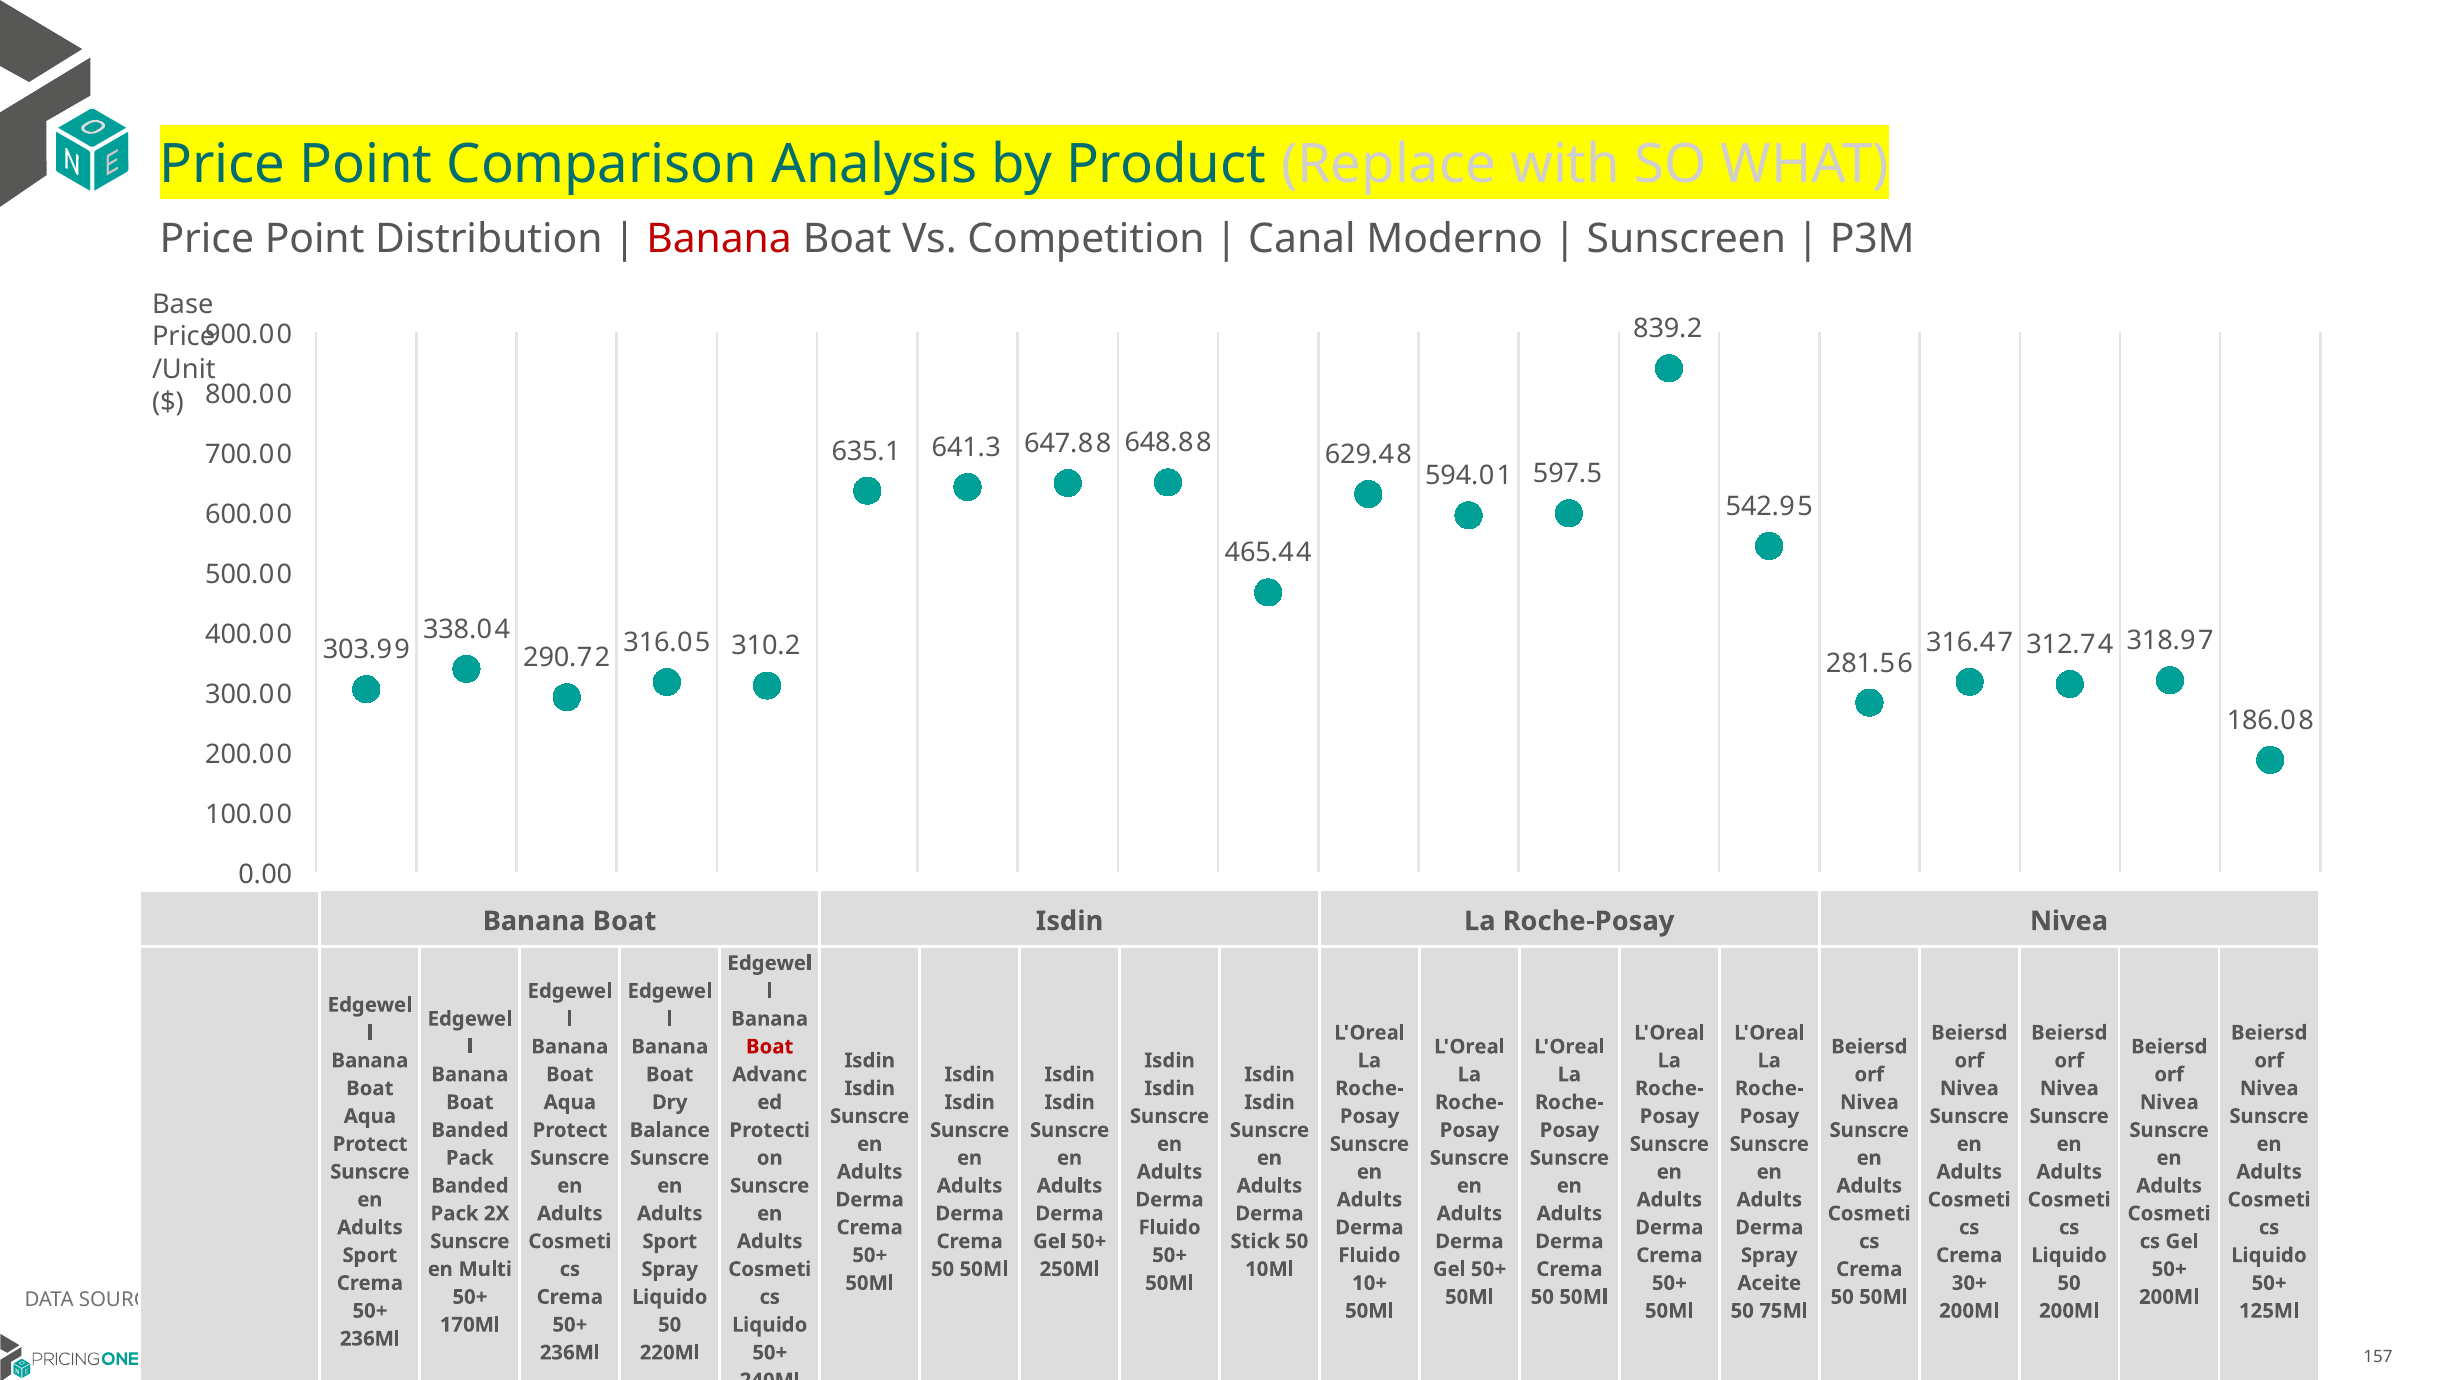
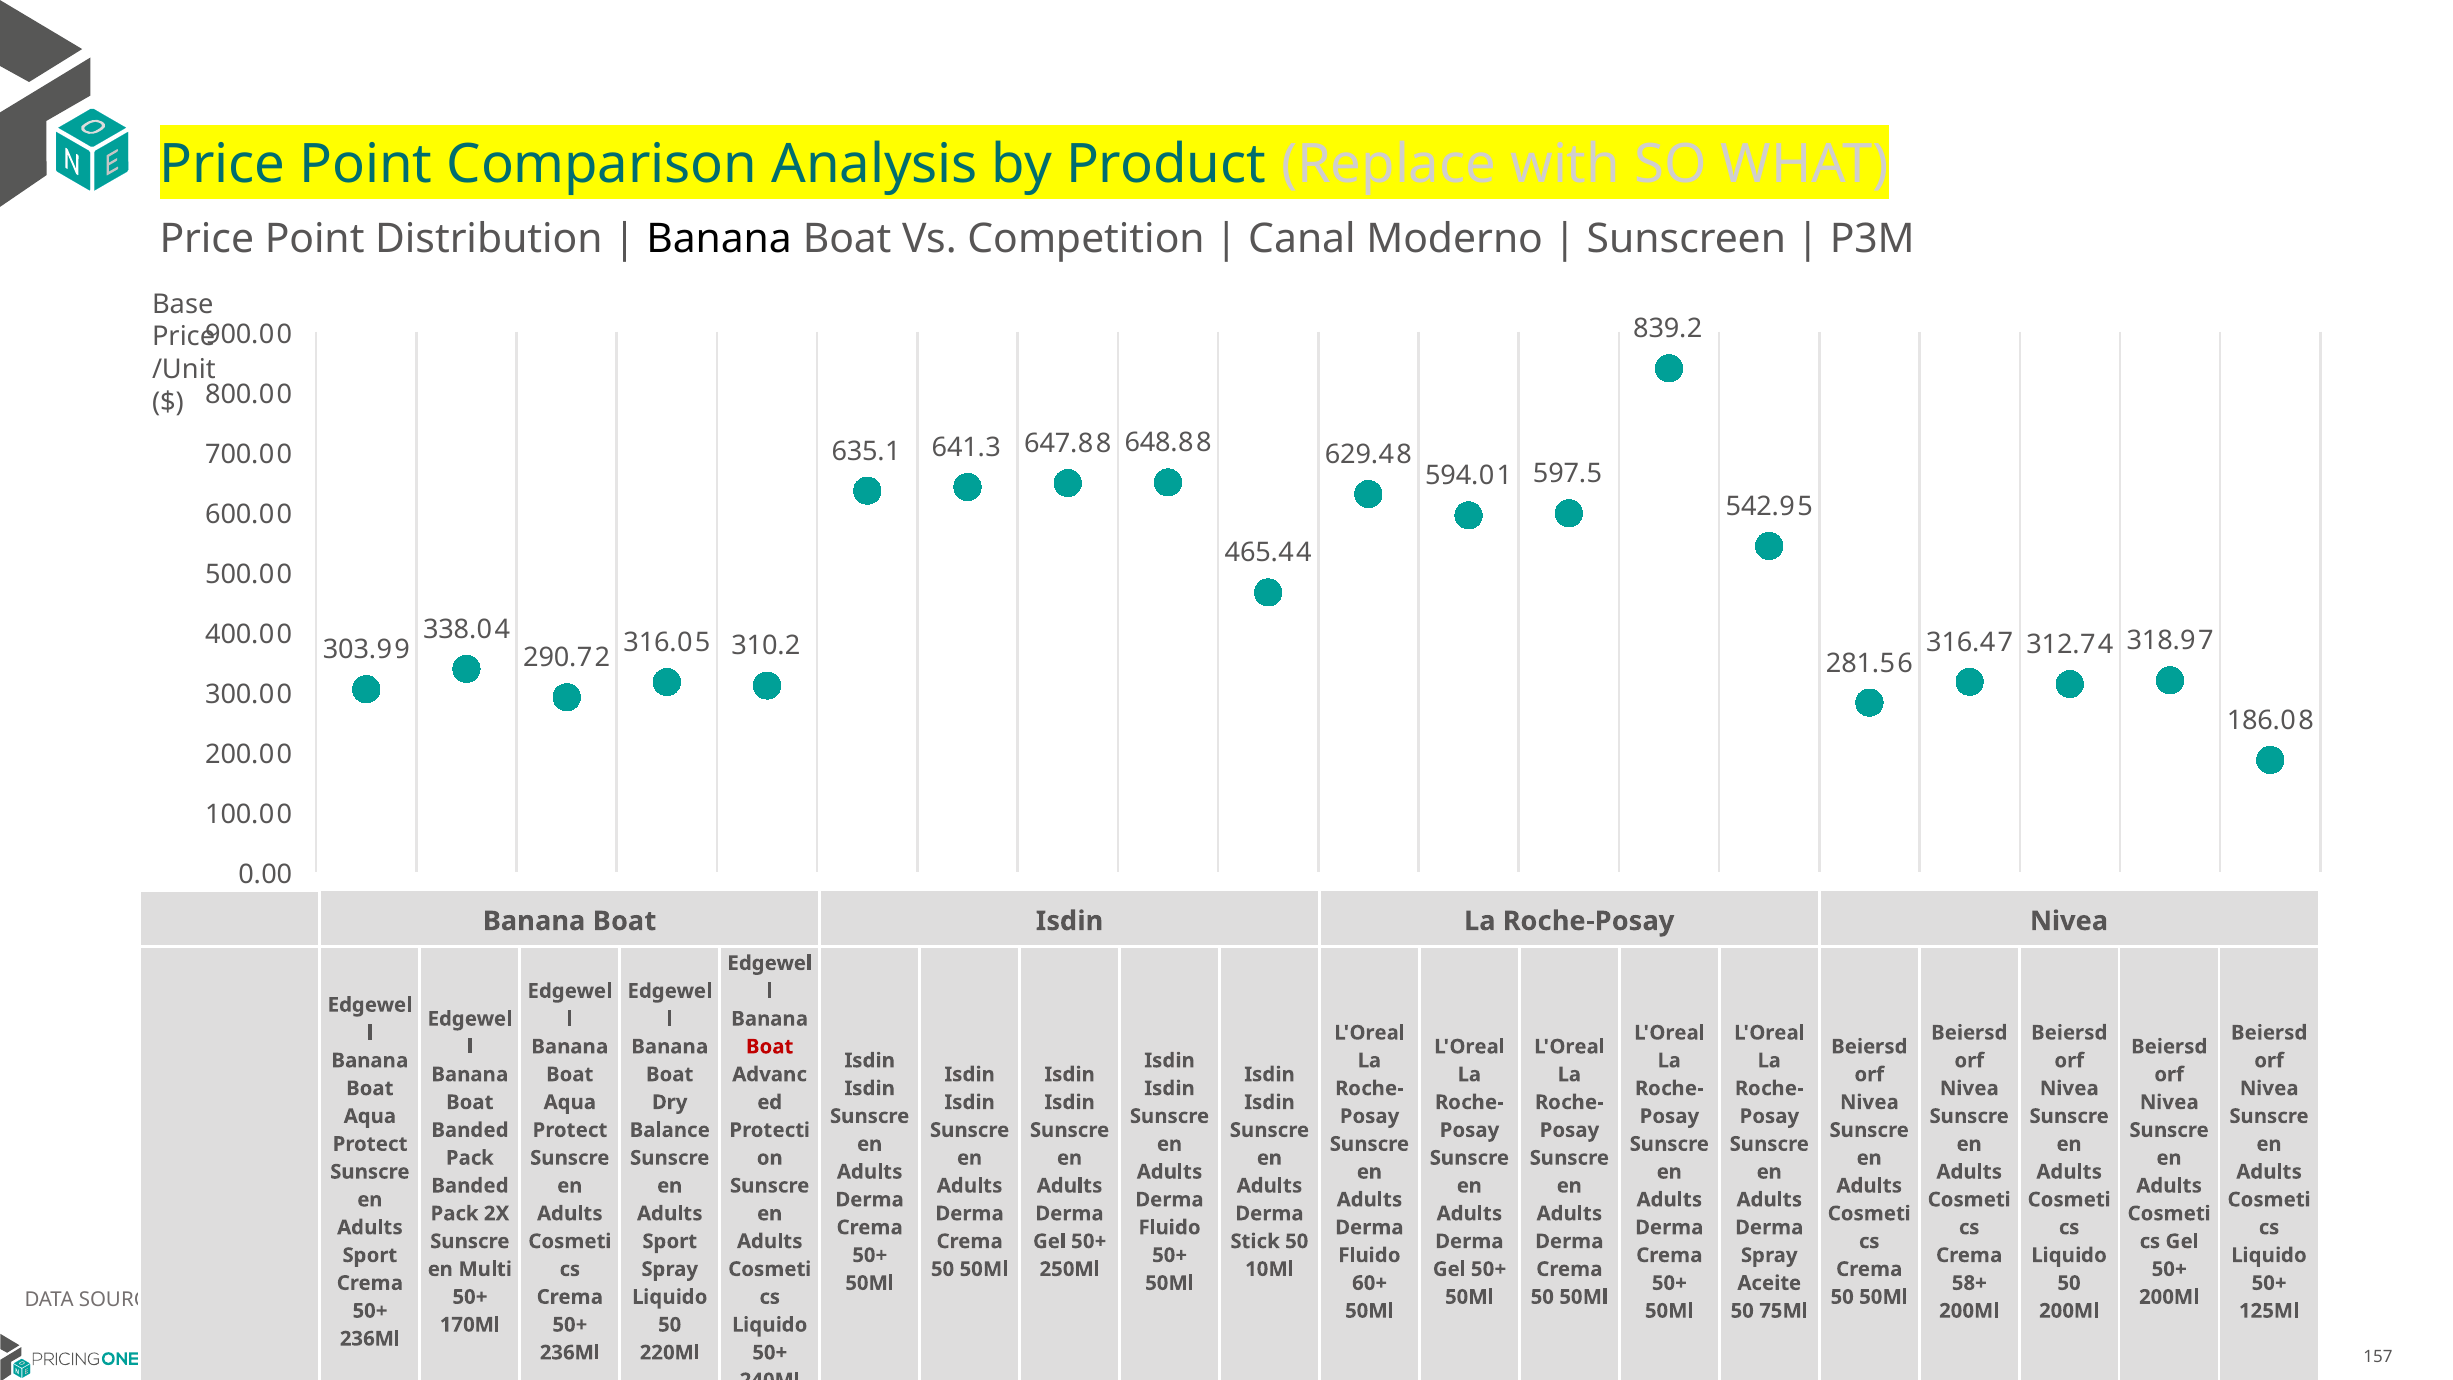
Banana colour: red -> black (719, 239)
10+: 10+ -> 60+ (1370, 1283)
30+: 30+ -> 58+ (1969, 1283)
